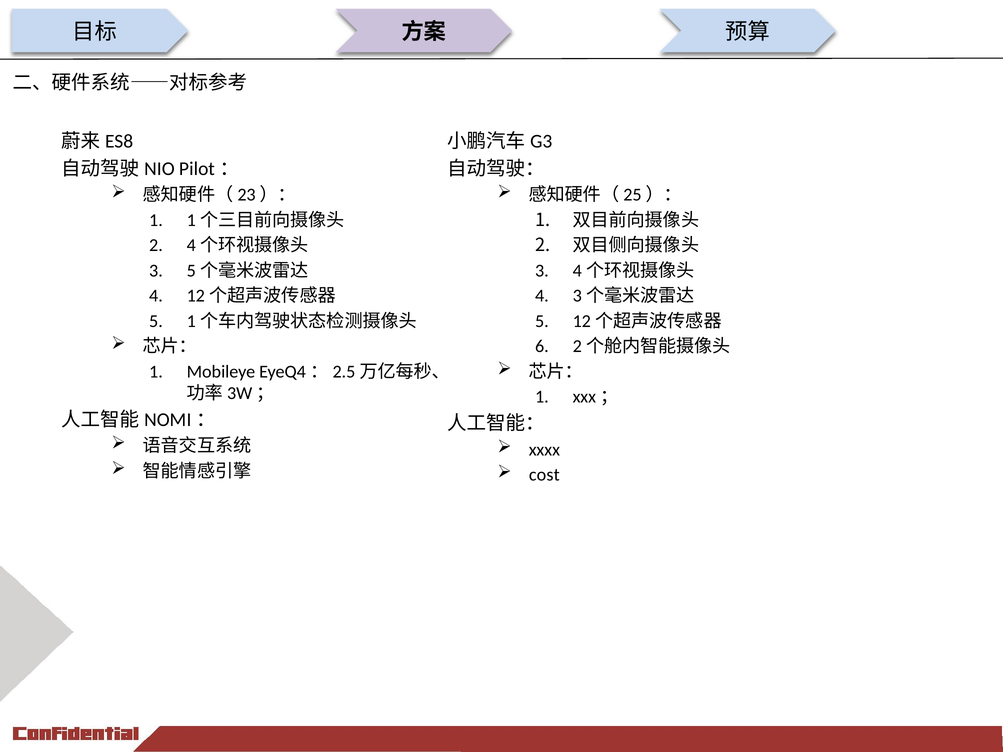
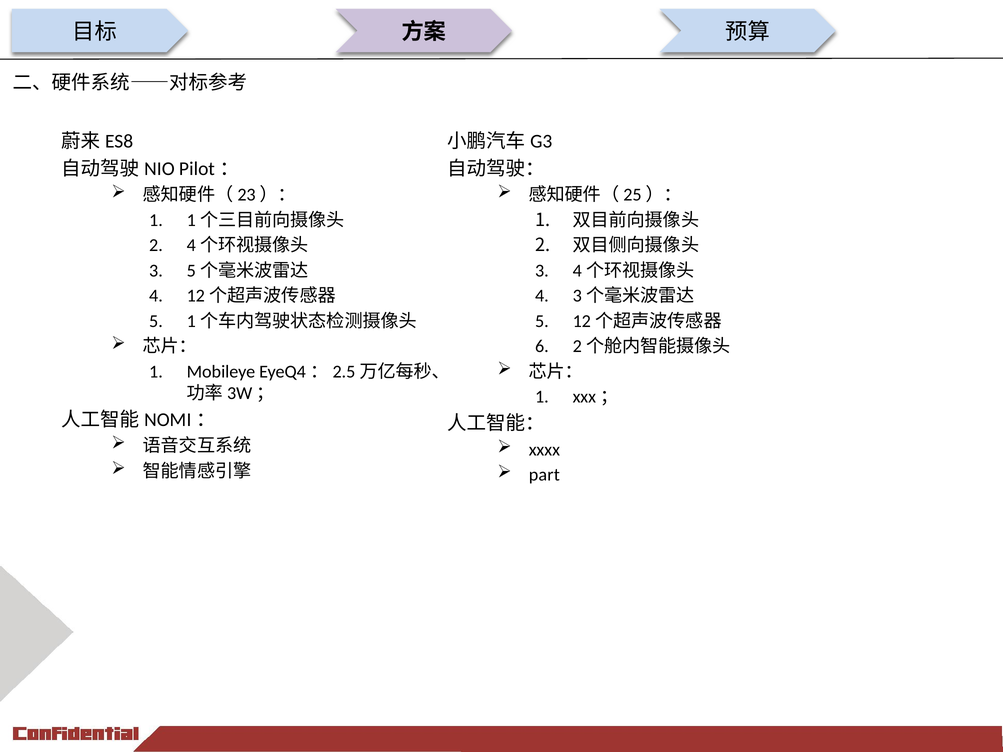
cost: cost -> part (544, 475)
